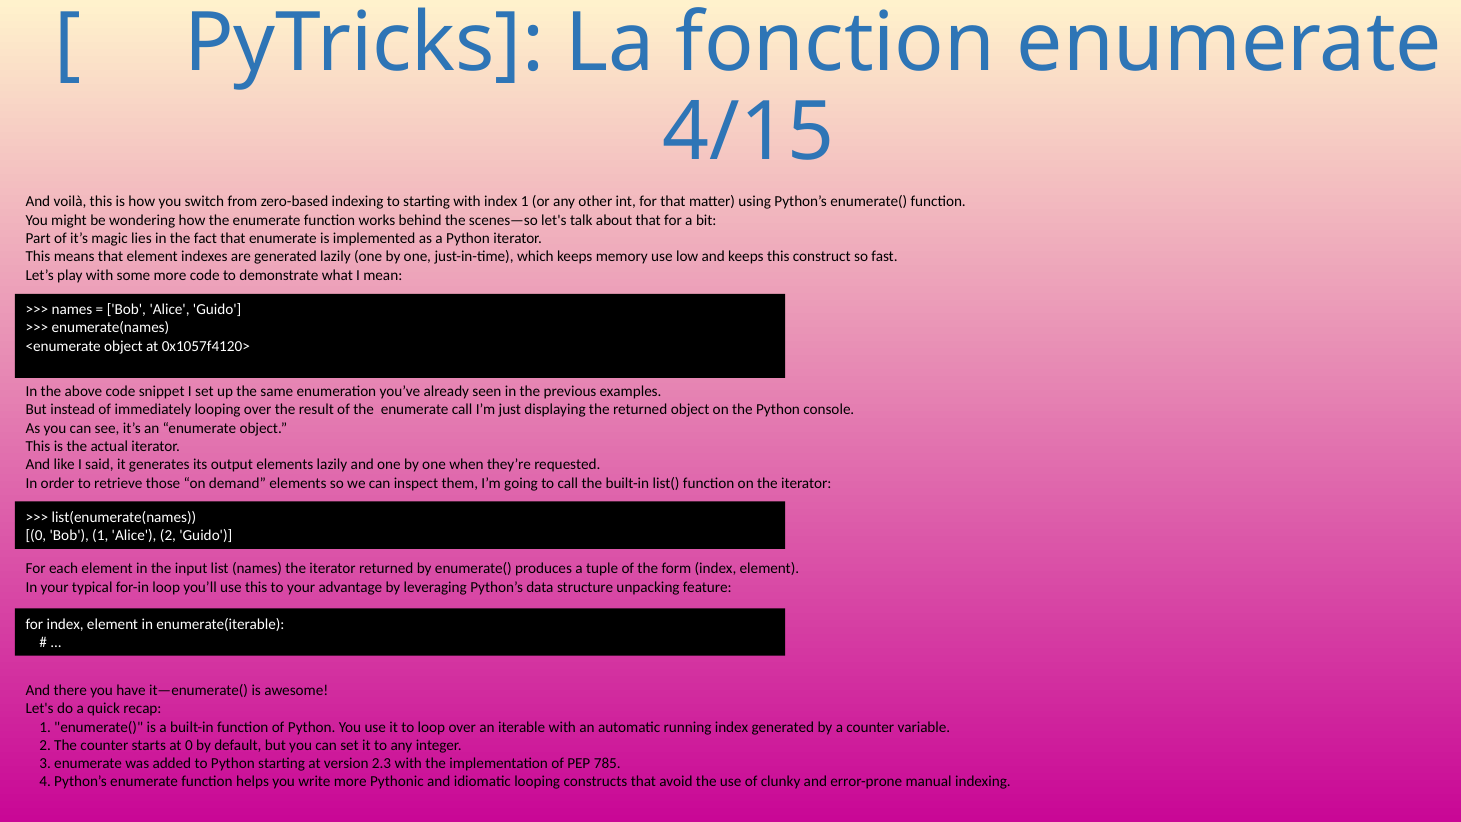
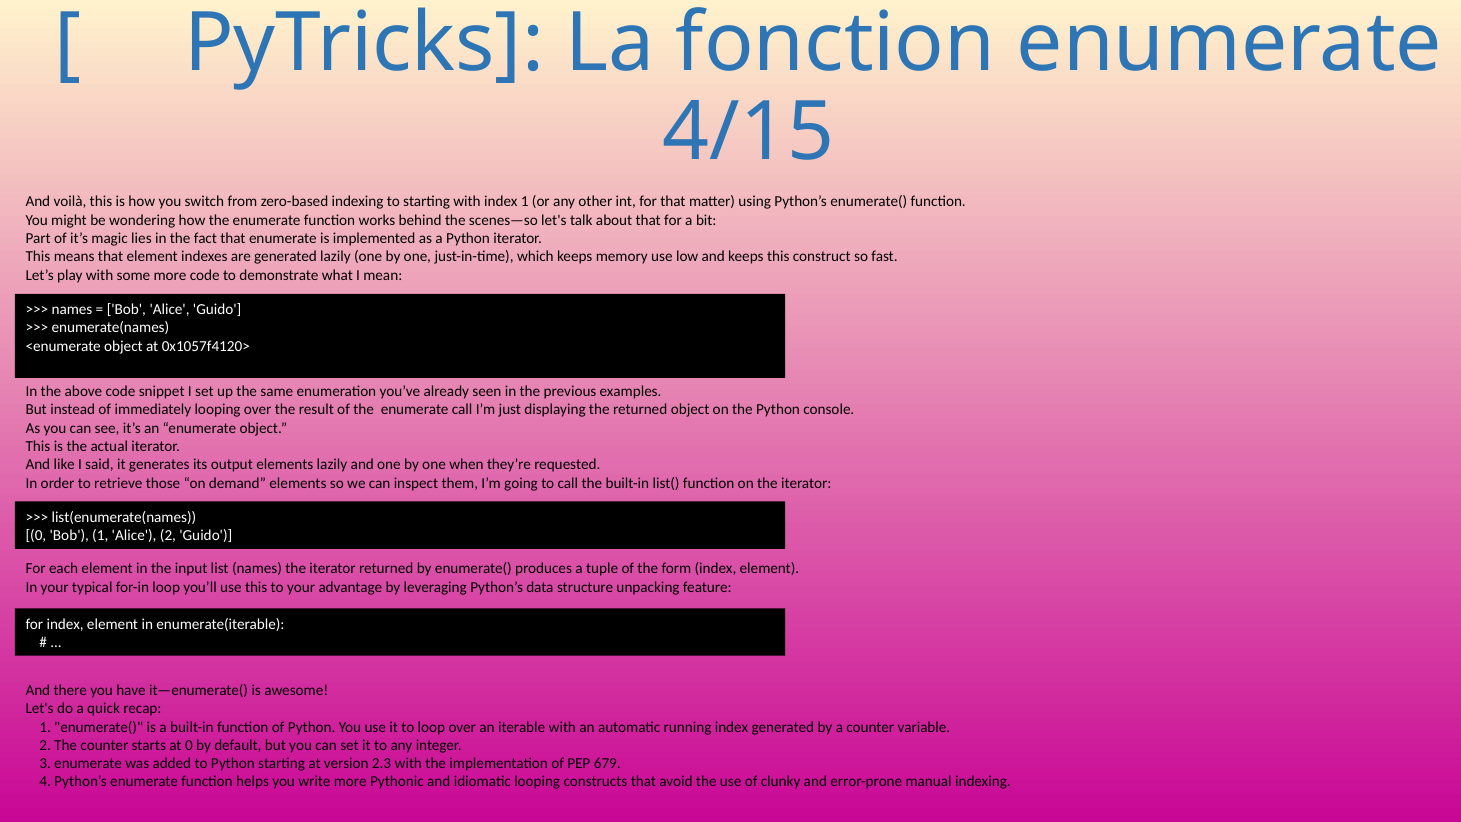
785: 785 -> 679 (607, 763)
